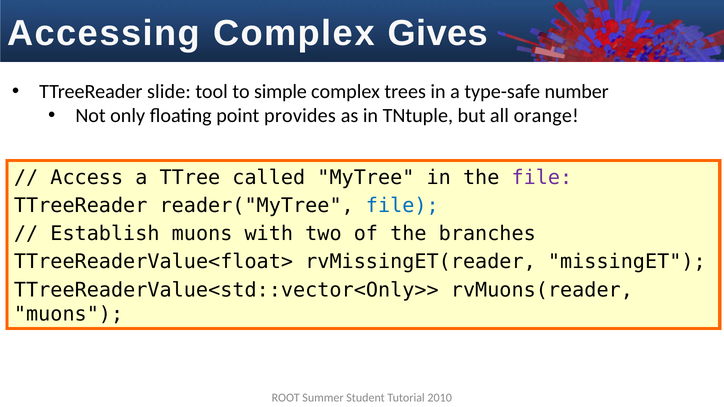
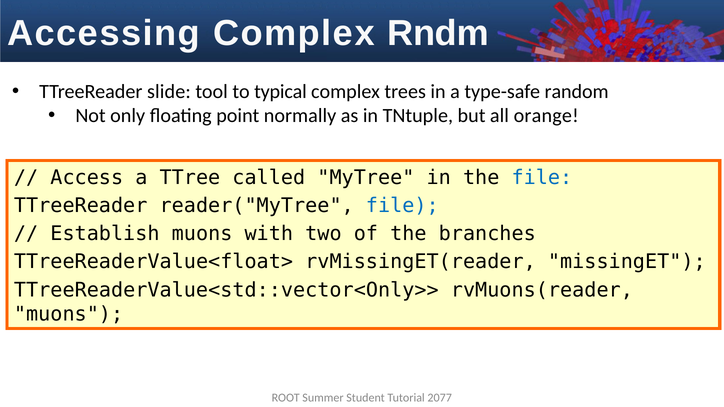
Gives: Gives -> Rndm (438, 33)
simple: simple -> typical (280, 92)
number: number -> random (577, 92)
provides: provides -> normally (300, 116)
file colour: purple -> blue (542, 177)
2010: 2010 -> 2077 (440, 398)
